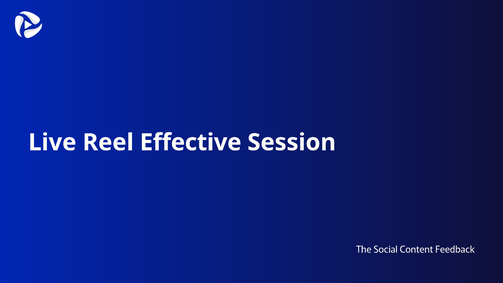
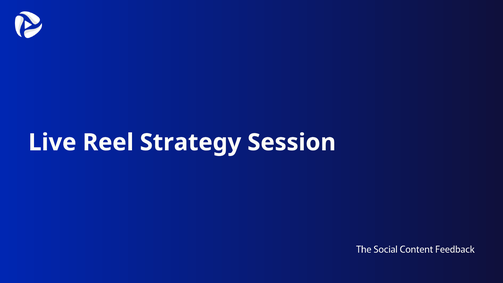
Effective: Effective -> Strategy (190, 142)
